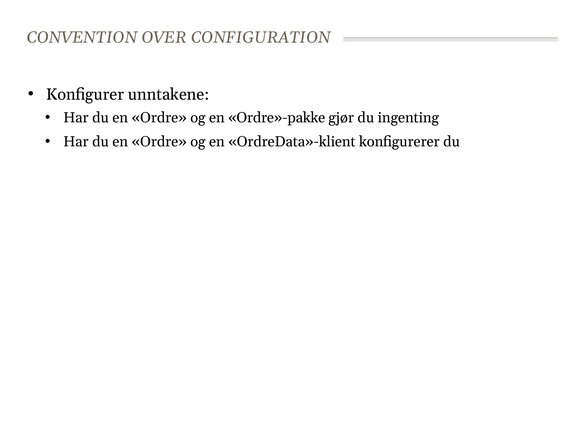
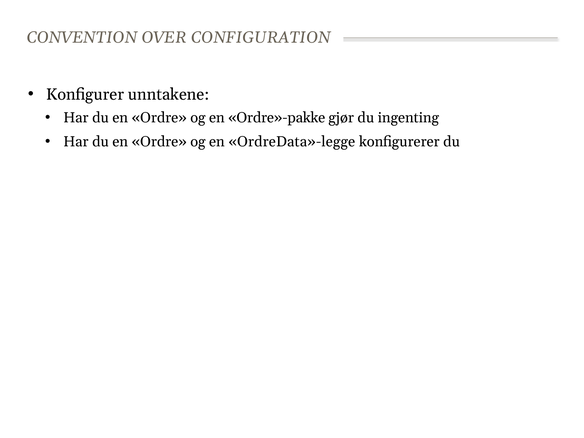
OrdreData»-klient: OrdreData»-klient -> OrdreData»-legge (292, 142)
